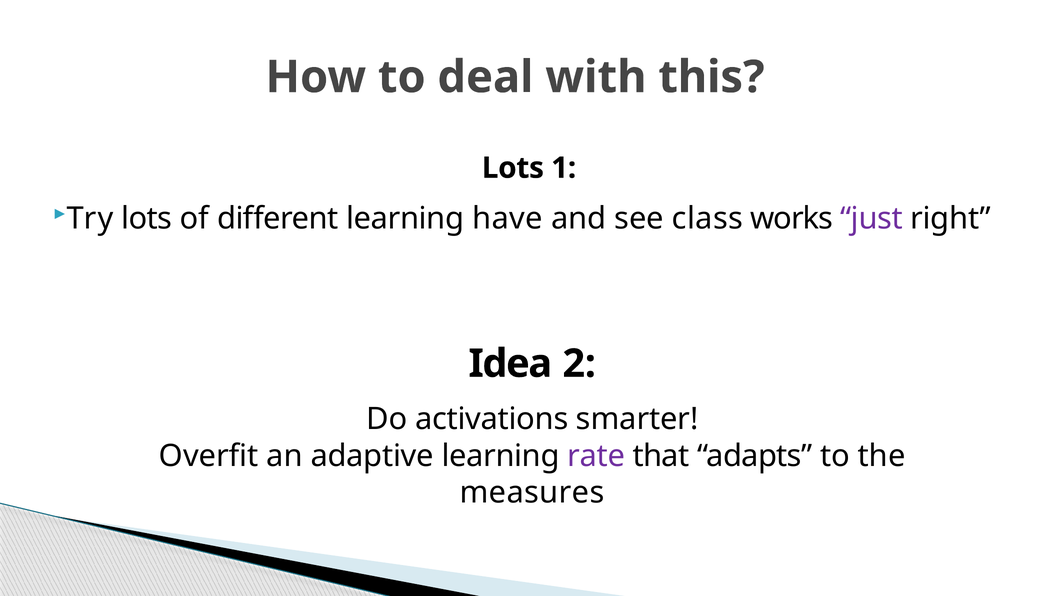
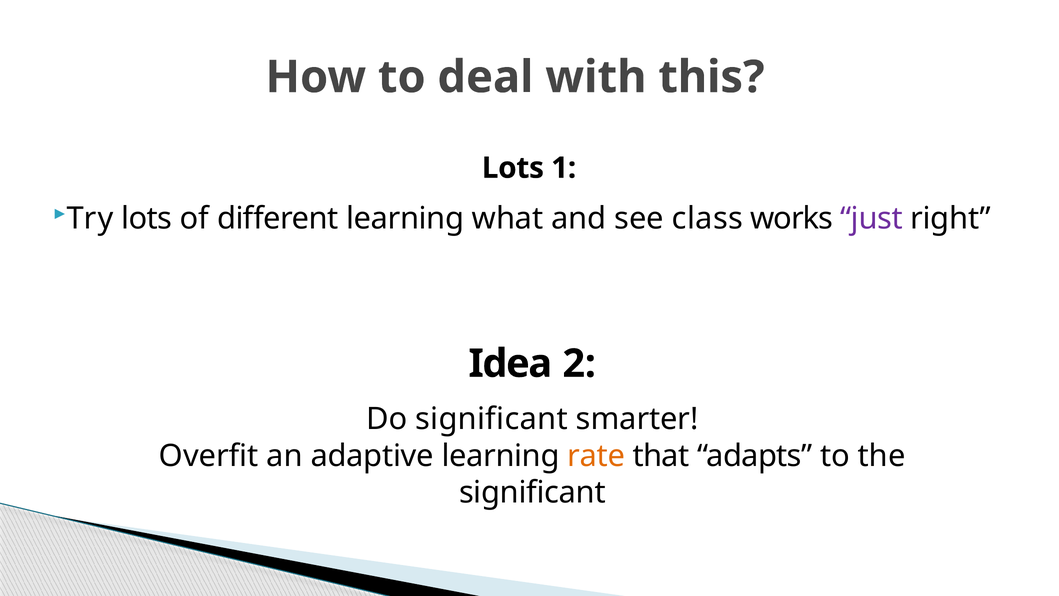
have: have -> what (508, 219)
Do activations: activations -> significant (492, 419)
rate colour: purple -> orange (596, 456)
measures: measures -> significant (532, 492)
